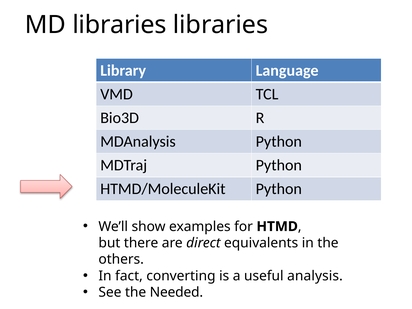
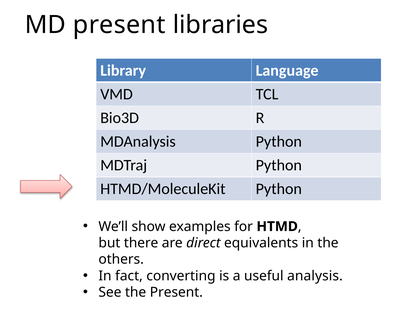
MD libraries: libraries -> present (119, 25)
the Needed: Needed -> Present (176, 292)
